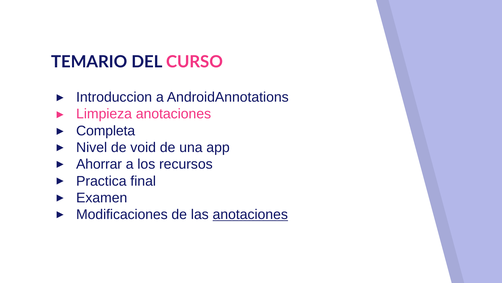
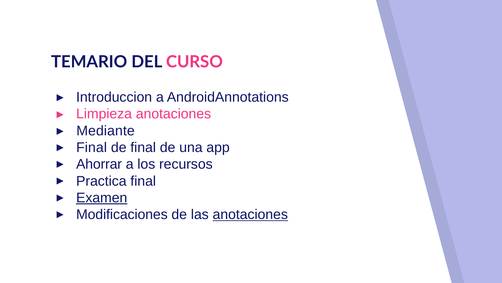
Completa: Completa -> Mediante (106, 130)
Nivel: Nivel -> Final (92, 147)
de void: void -> final (143, 147)
Examen underline: none -> present (102, 197)
